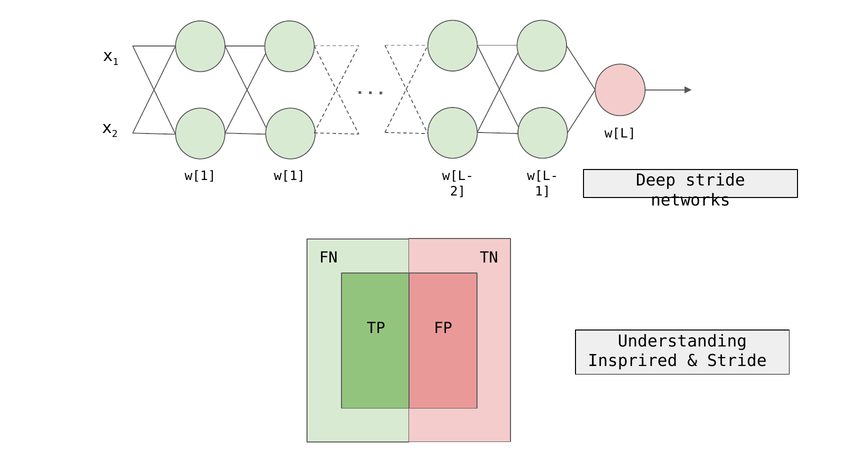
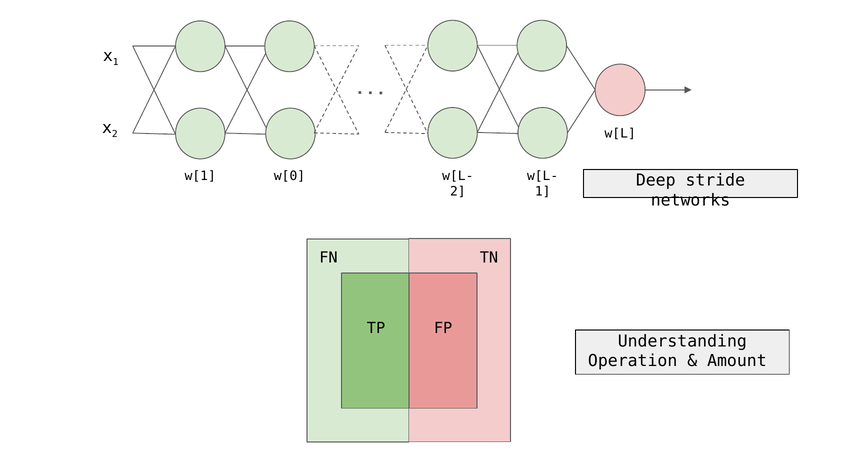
w[1 w[1: w[1 -> w[0 (290, 176)
Insprired: Insprired -> Operation (633, 361)
Stride: Stride -> Amount (737, 361)
